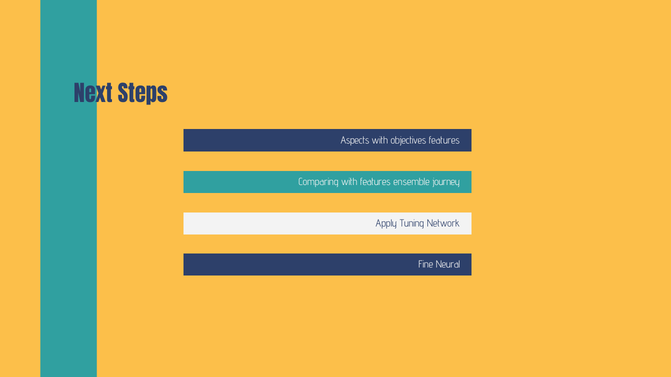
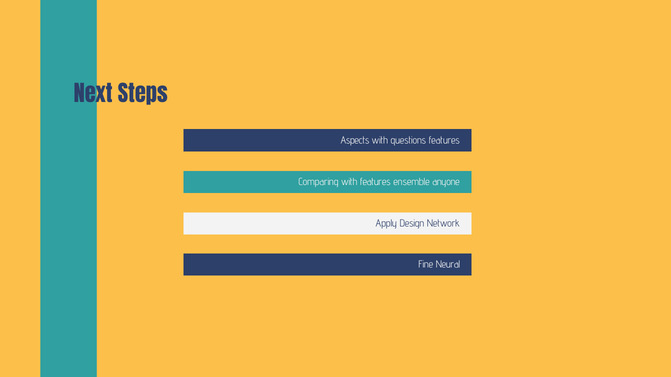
objectives: objectives -> questions (408, 140)
journey: journey -> anyone (446, 182)
Tuning: Tuning -> Design (412, 224)
